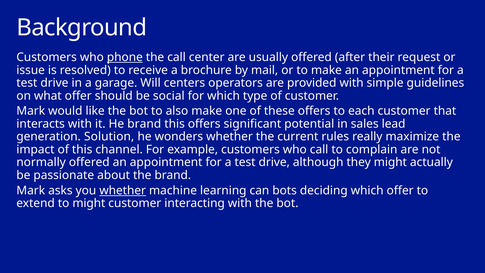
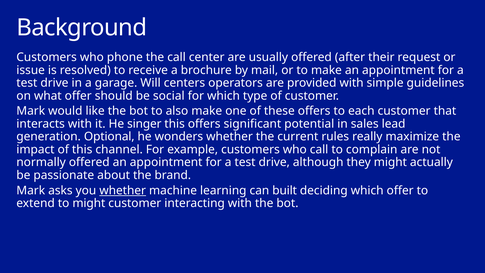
phone underline: present -> none (125, 57)
He brand: brand -> singer (144, 124)
Solution: Solution -> Optional (109, 137)
bots: bots -> built (285, 190)
